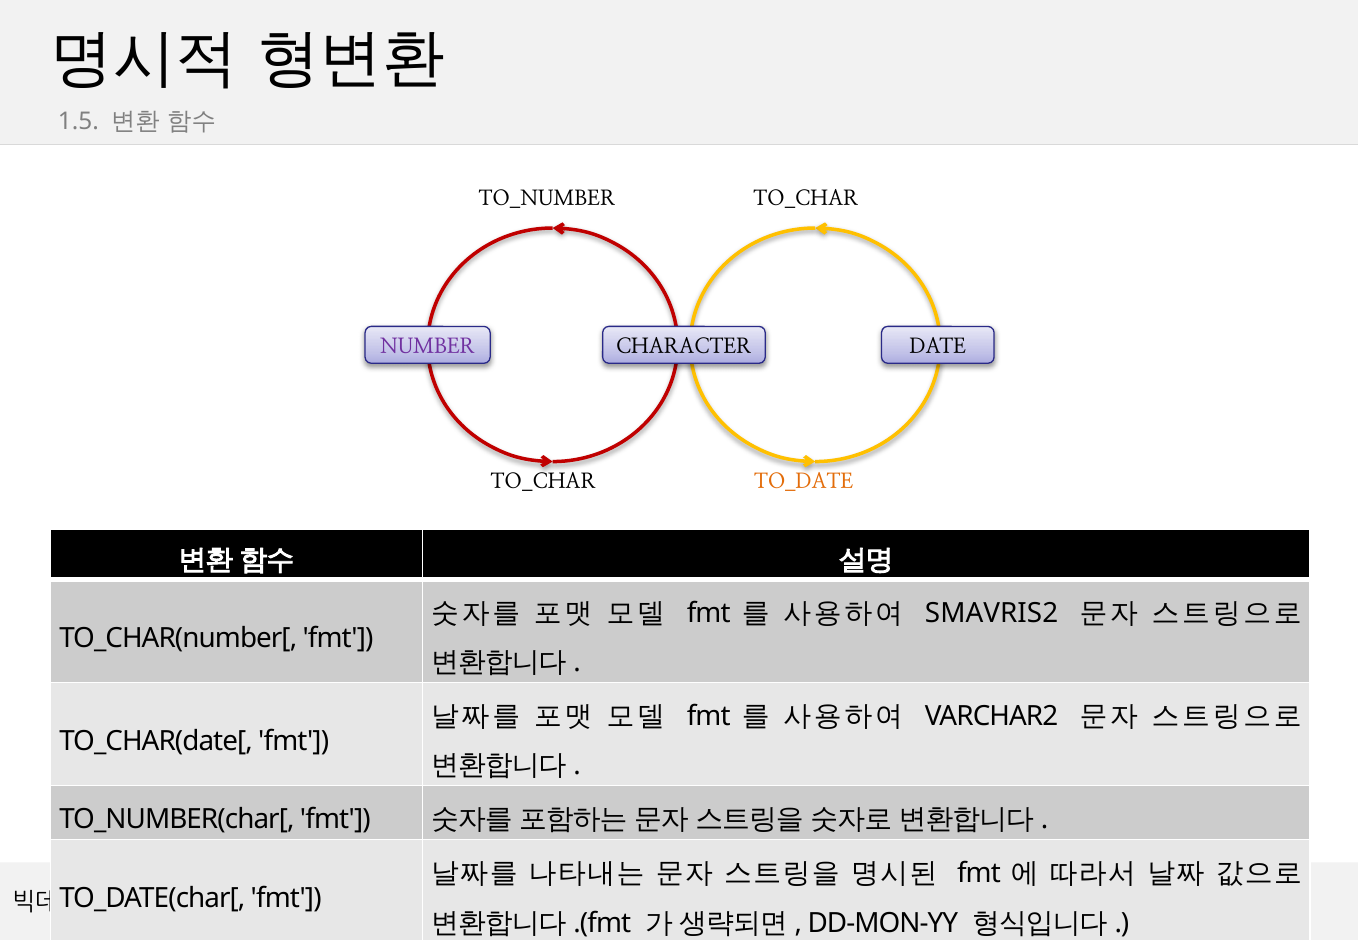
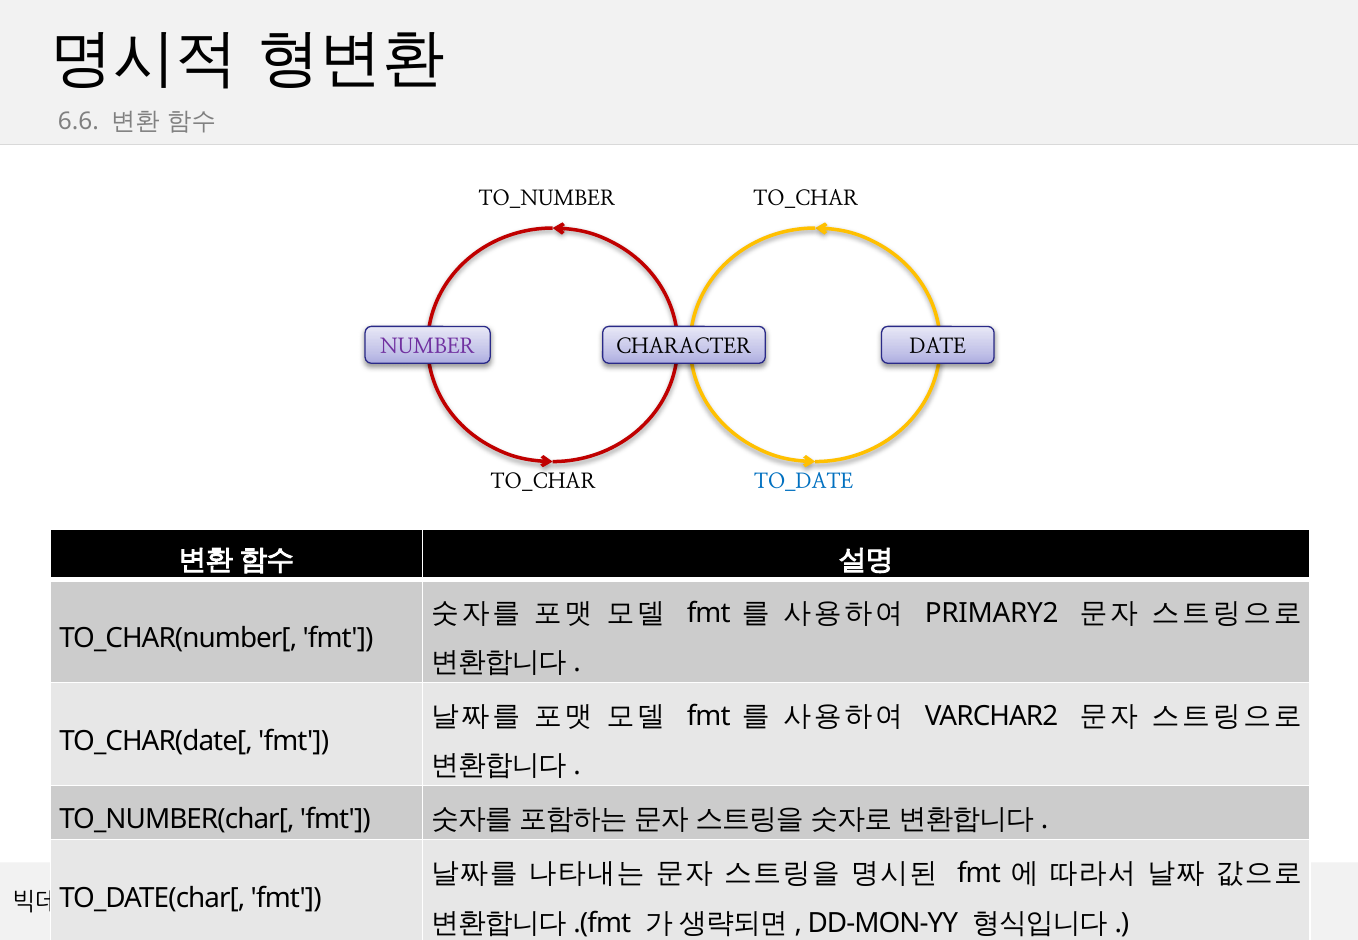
1.5: 1.5 -> 6.6 (78, 121)
TO_DATE colour: orange -> blue (804, 482)
SMAVRIS2: SMAVRIS2 -> PRIMARY2 (992, 614)
